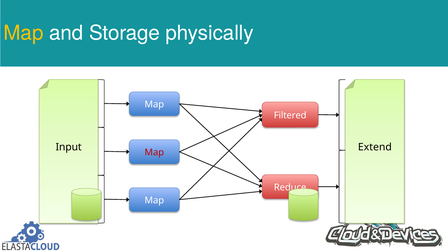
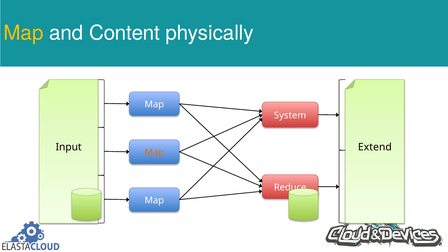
Storage: Storage -> Content (124, 33)
Filtered: Filtered -> System (290, 115)
Map colour: red -> orange (154, 152)
